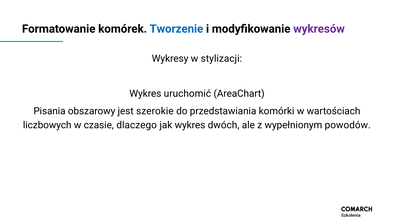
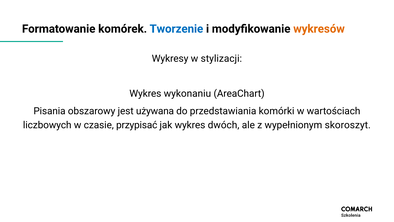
wykresów colour: purple -> orange (319, 29)
uruchomić: uruchomić -> wykonaniu (187, 93)
szerokie: szerokie -> używana (155, 111)
dlaczego: dlaczego -> przypisać (137, 125)
powodów: powodów -> skoroszyt (348, 125)
